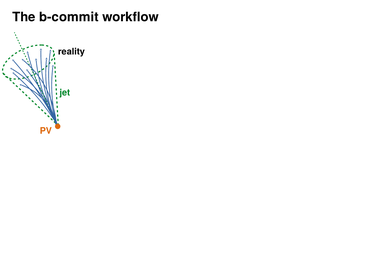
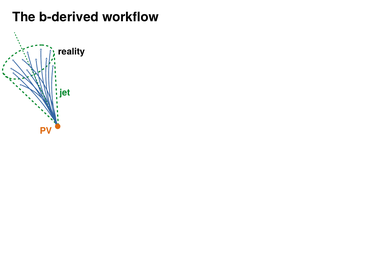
b-commit: b-commit -> b-derived (69, 17)
